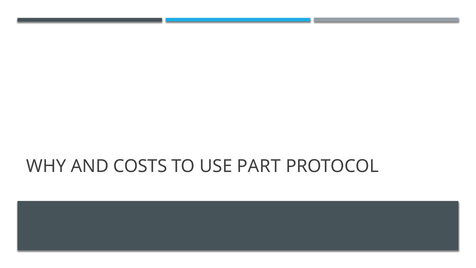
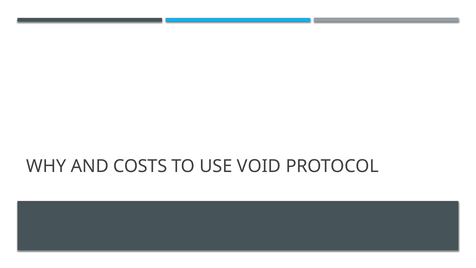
PART: PART -> VOID (259, 166)
